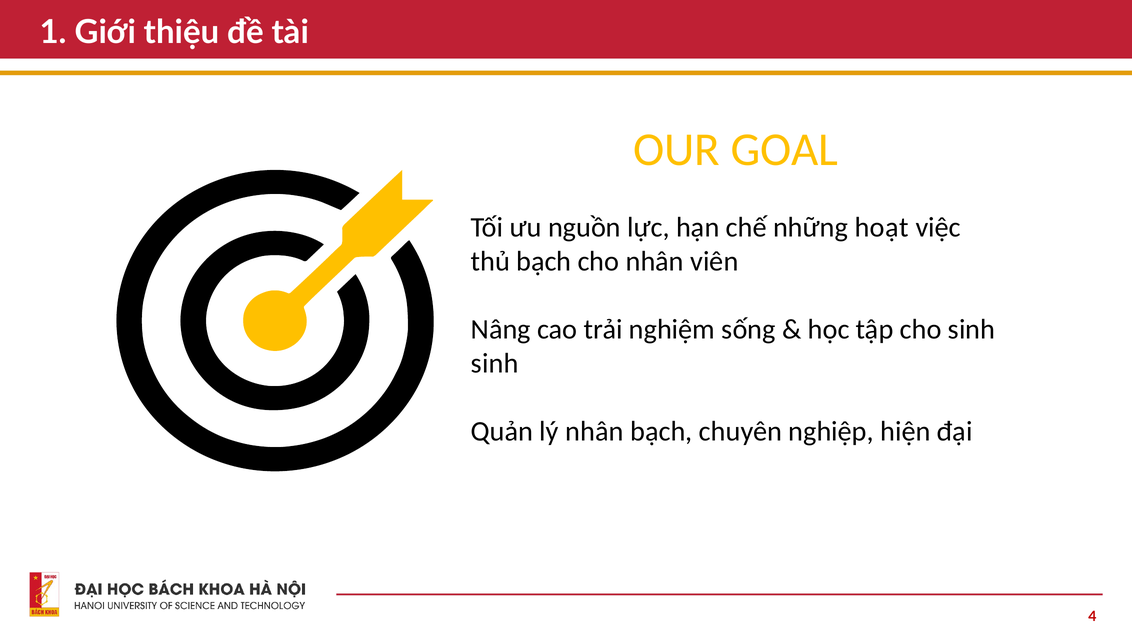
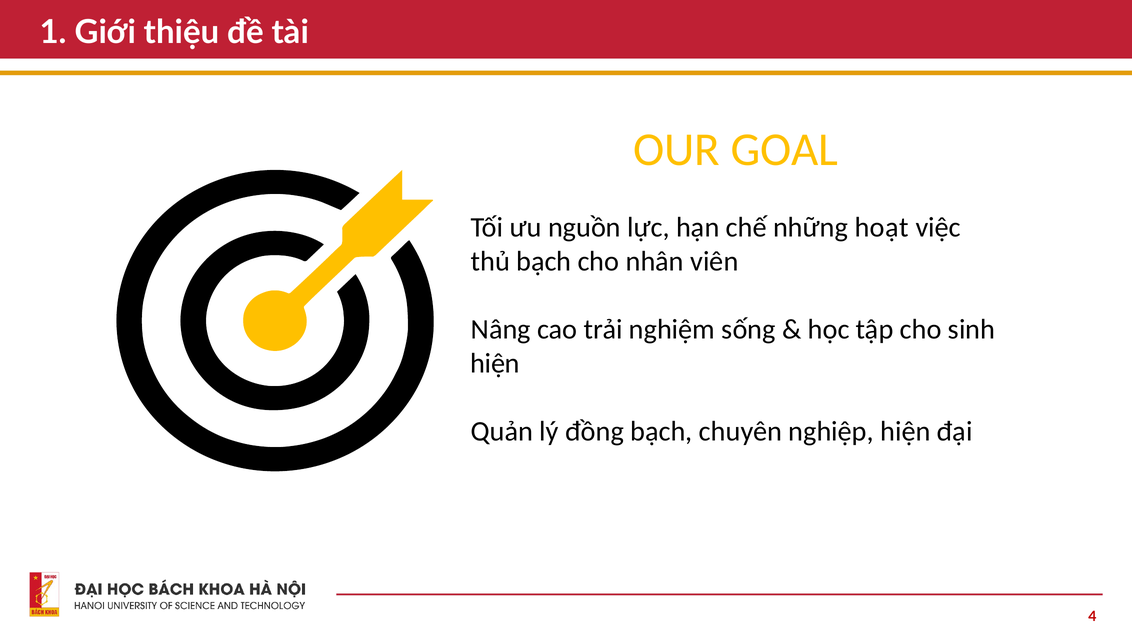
sinh: sinh -> hiện (495, 363)
lý nhân: nhân -> đồng (595, 431)
